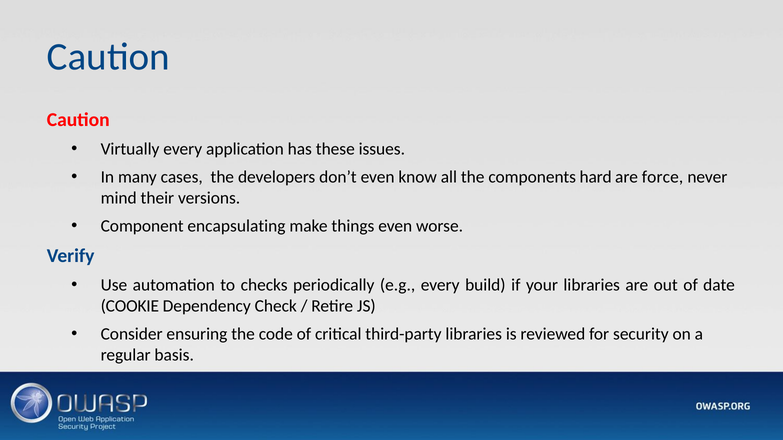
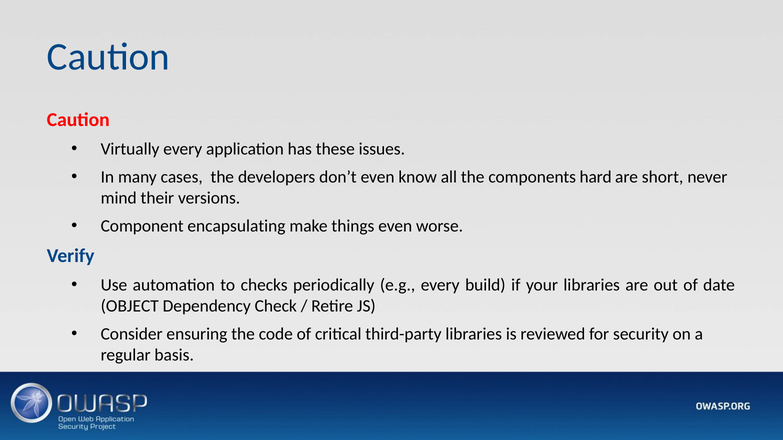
force: force -> short (663, 177)
COOKIE: COOKIE -> OBJECT (130, 306)
